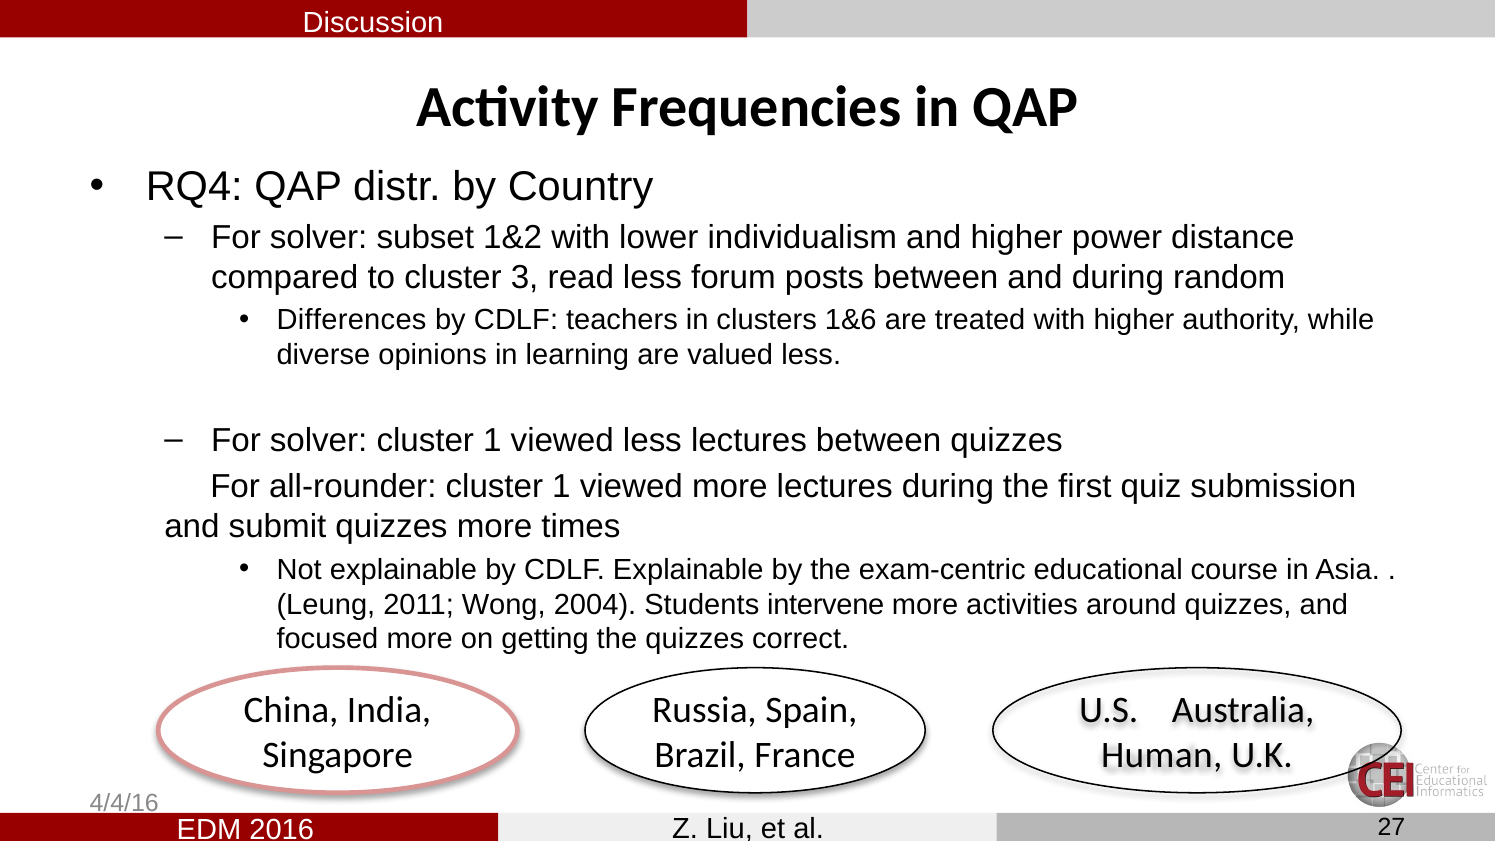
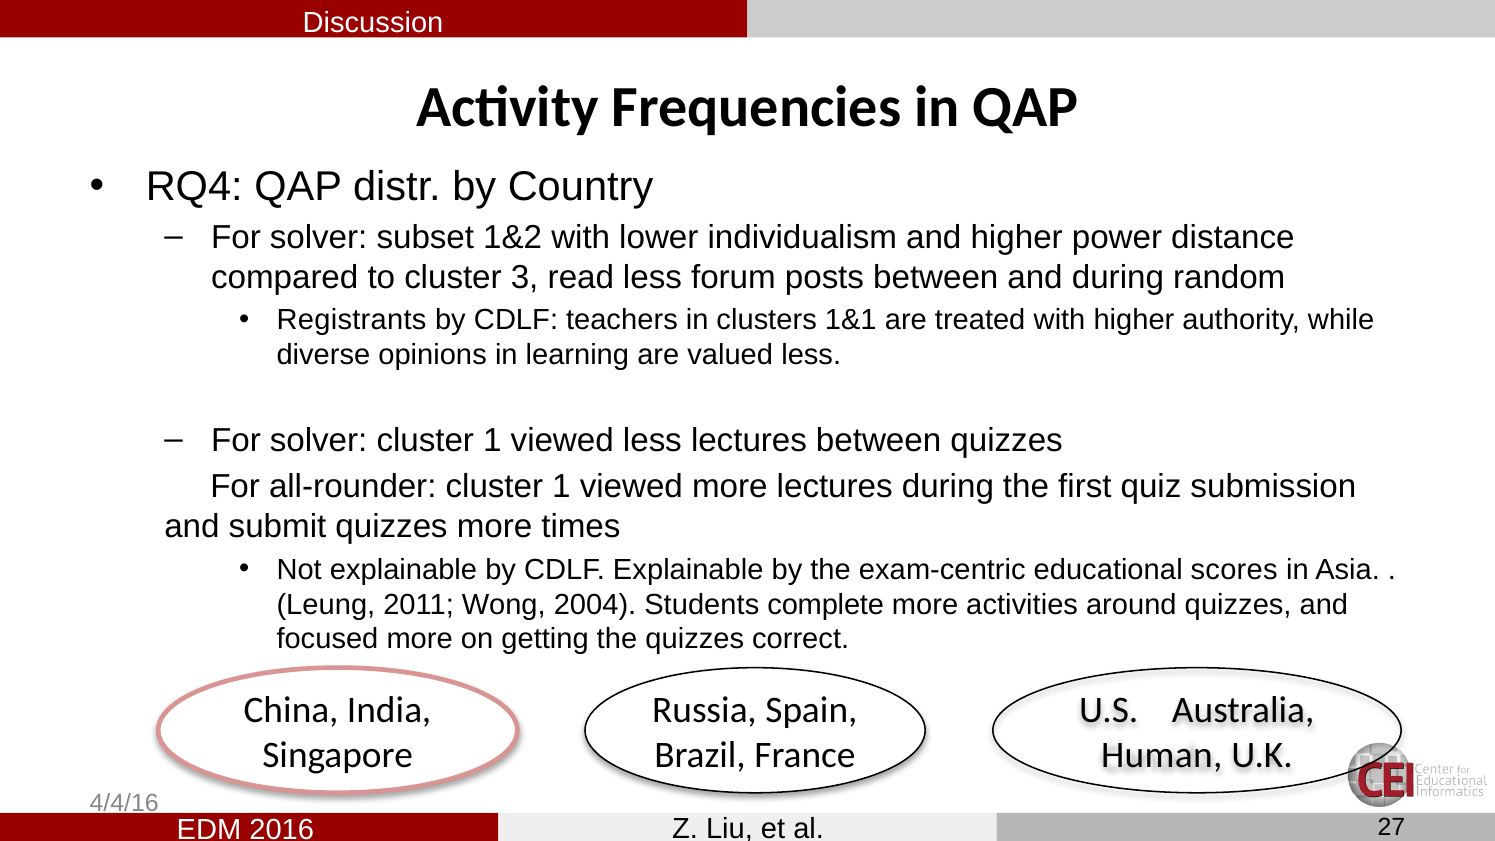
Differences: Differences -> Registrants (352, 320)
1&6: 1&6 -> 1&1 (851, 320)
course: course -> scores (1234, 570)
intervene: intervene -> complete (826, 604)
